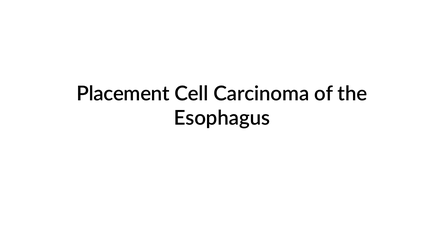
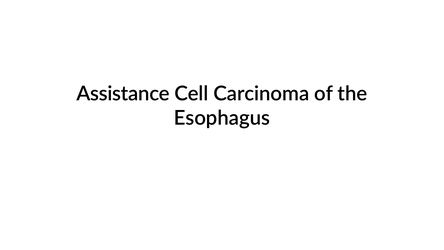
Placement: Placement -> Assistance (123, 94)
